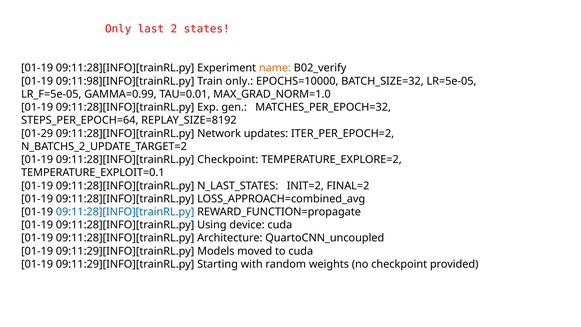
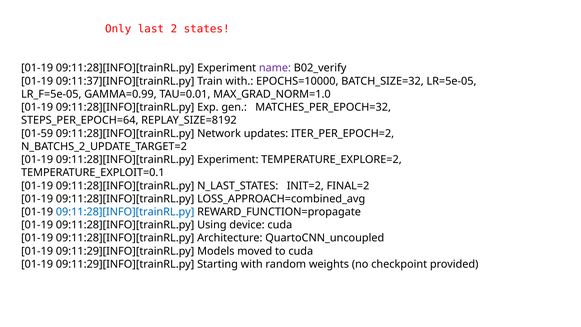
name colour: orange -> purple (275, 68)
09:11:98][INFO][trainRL.py: 09:11:98][INFO][trainRL.py -> 09:11:37][INFO][trainRL.py (125, 81)
Train only: only -> with (239, 81)
01-29: 01-29 -> 01-59 (37, 133)
Checkpoint: Checkpoint -> Experiment (228, 159)
